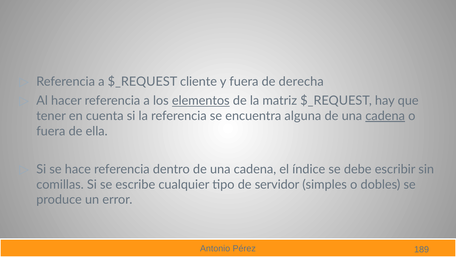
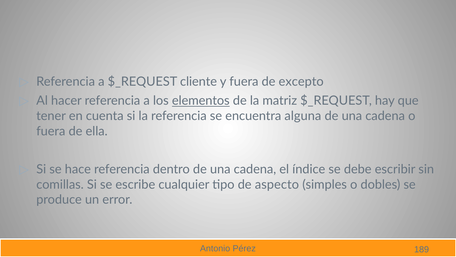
derecha: derecha -> excepto (301, 82)
cadena underline: present -> none (385, 116)
servidor: servidor -> aspecto (277, 184)
